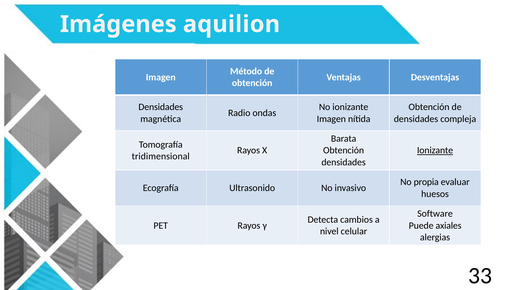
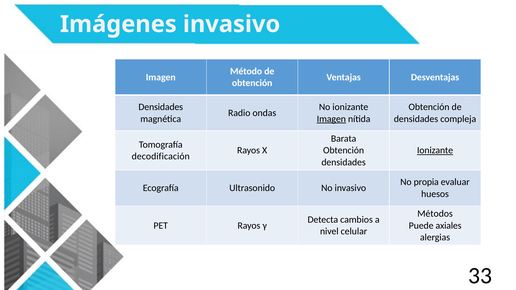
Imágenes aquilion: aquilion -> invasivo (232, 24)
Imagen underline: none -> present (331, 119)
tridimensional: tridimensional -> decodificación (161, 157)
Software: Software -> Métodos (435, 214)
